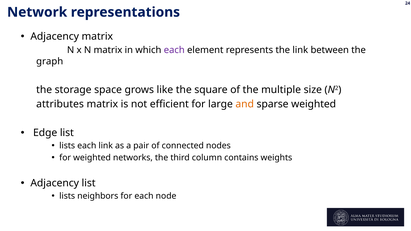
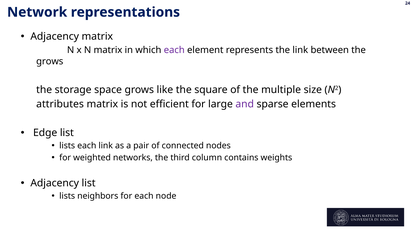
graph: graph -> grows (50, 62)
and colour: orange -> purple (245, 104)
sparse weighted: weighted -> elements (314, 104)
